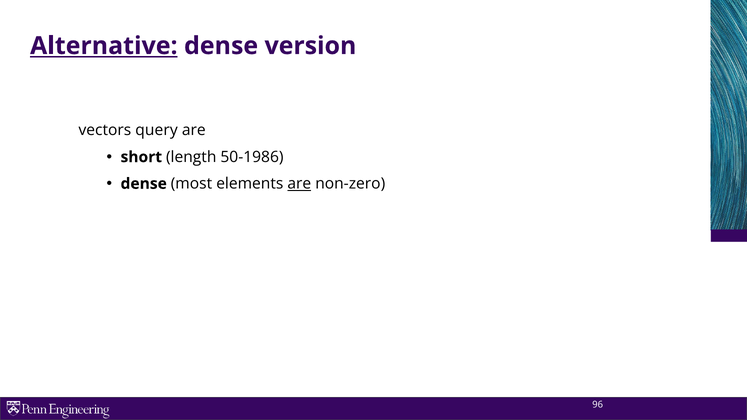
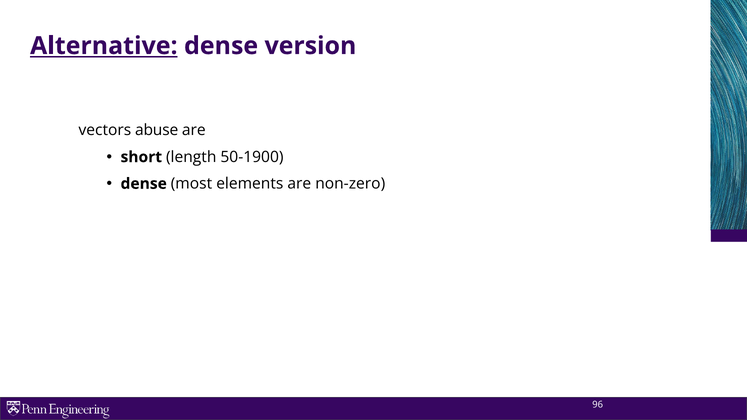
query: query -> abuse (157, 130)
50-1986: 50-1986 -> 50-1900 (252, 157)
are underline: present -> none (299, 184)
